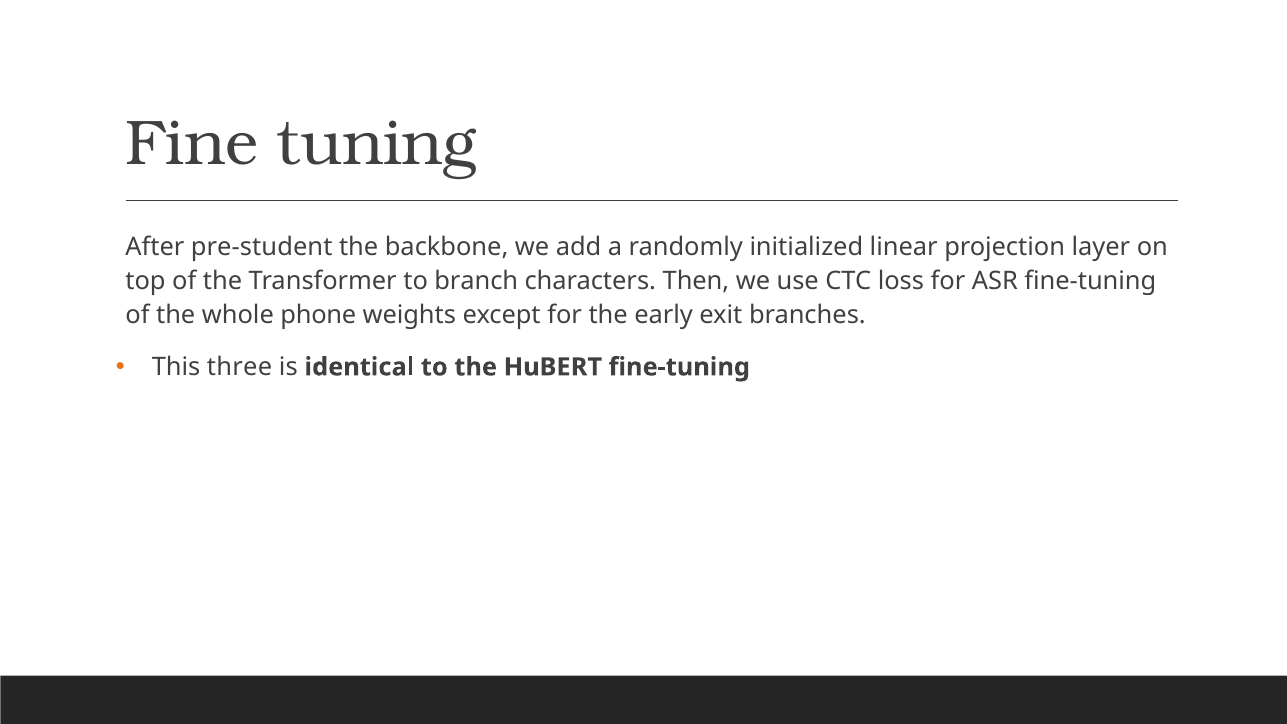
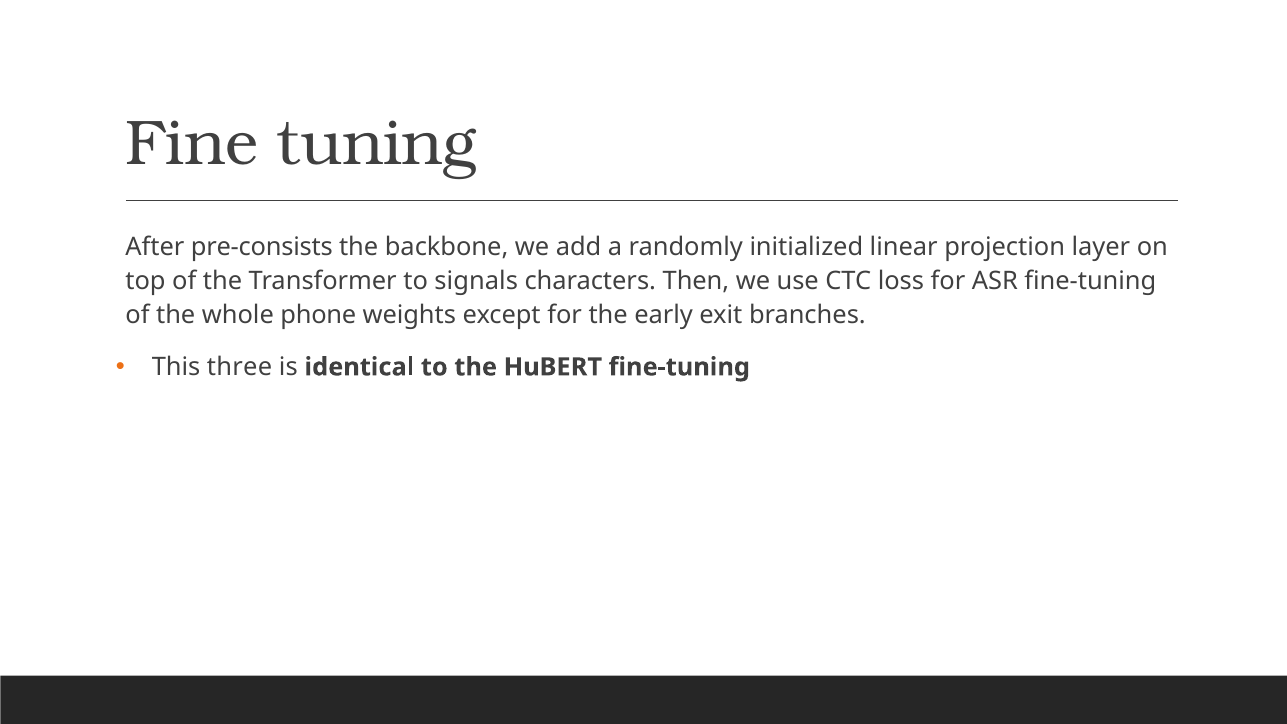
pre-student: pre-student -> pre-consists (262, 247)
branch: branch -> signals (476, 281)
